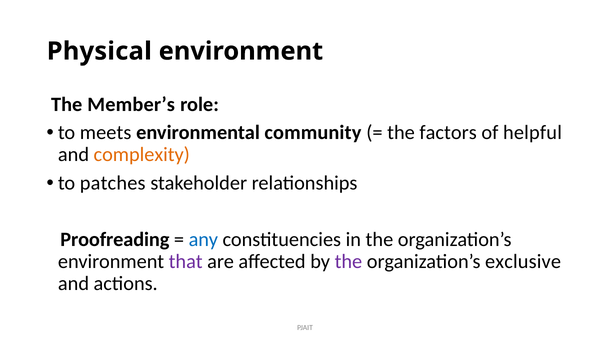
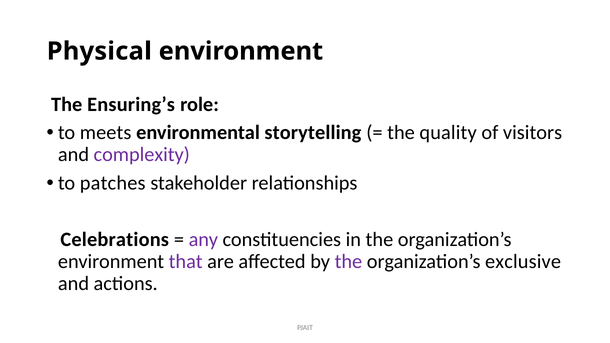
Member’s: Member’s -> Ensuring’s (131, 104)
community: community -> storytelling (313, 133)
factors: factors -> quality (448, 133)
helpful: helpful -> visitors (533, 133)
complexity colour: orange -> purple (142, 155)
Proofreading: Proofreading -> Celebrations (115, 240)
any colour: blue -> purple (203, 240)
